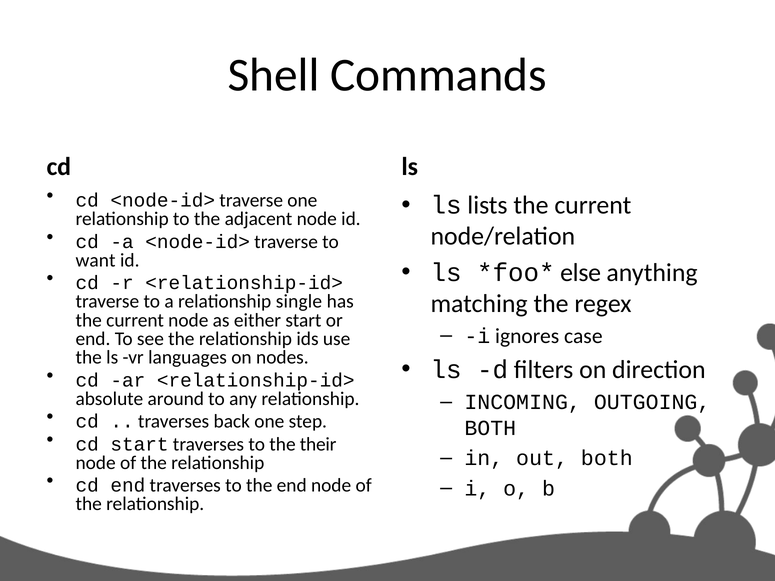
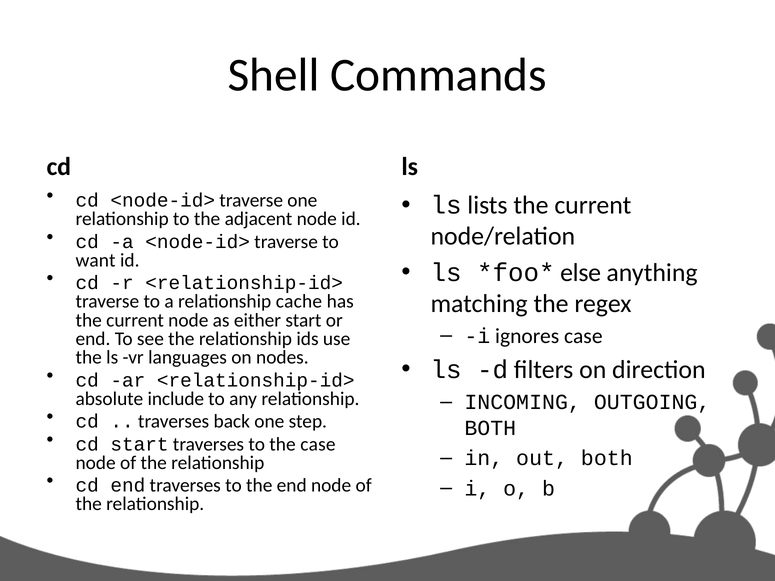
single: single -> cache (299, 302)
around: around -> include (176, 399)
the their: their -> case (318, 444)
